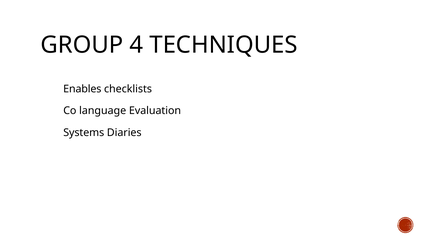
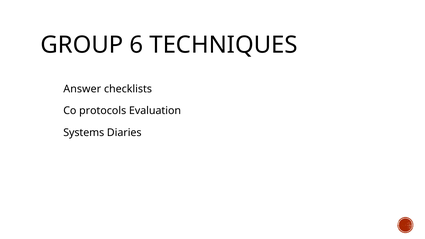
4: 4 -> 6 (136, 45)
Enables: Enables -> Answer (82, 89)
language: language -> protocols (103, 111)
